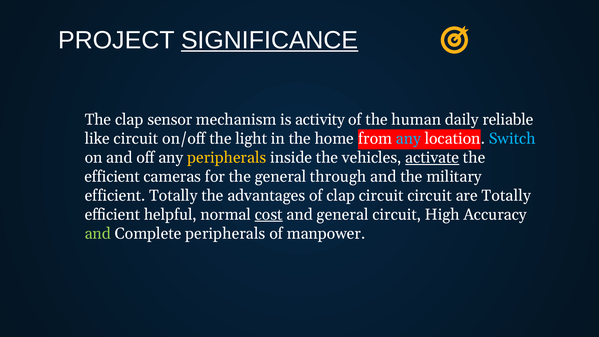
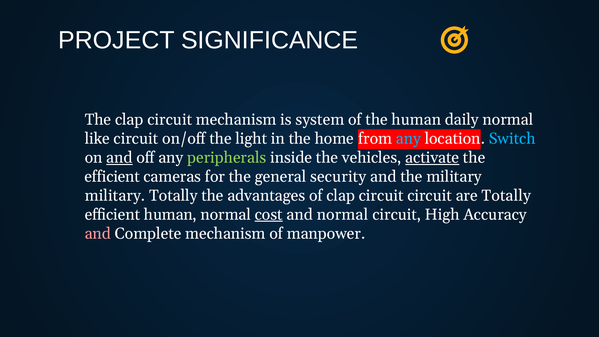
SIGNIFICANCE underline: present -> none (270, 40)
The clap sensor: sensor -> circuit (170, 120)
activity: activity -> system (320, 120)
reliable: reliable -> normal (508, 120)
and underline: none -> present (119, 158)
peripherals colour: yellow -> light green (227, 158)
through: through -> security (338, 177)
efficient: efficient -> military (115, 195)
efficient helpful: helpful -> human (170, 214)
and general: general -> normal (343, 214)
and colour: light green -> pink (98, 233)
Complete peripherals: peripherals -> mechanism (225, 233)
